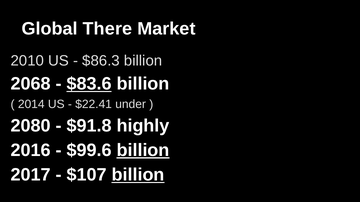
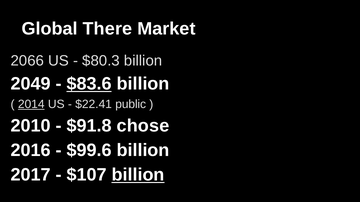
2010: 2010 -> 2066 (27, 61)
$86.3: $86.3 -> $80.3 (101, 61)
2068: 2068 -> 2049 (31, 84)
2014 underline: none -> present (31, 105)
under: under -> public (131, 105)
2080: 2080 -> 2010 (31, 126)
highly: highly -> chose (143, 126)
billion underline: present -> none (143, 151)
